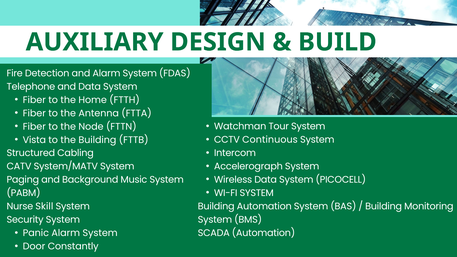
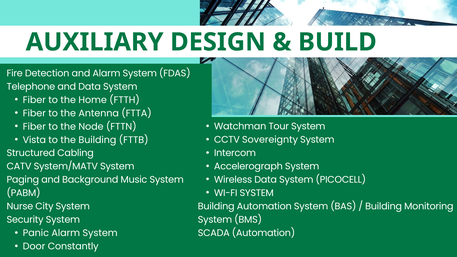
Continuous: Continuous -> Sovereignty (270, 140)
Skill: Skill -> City (44, 207)
